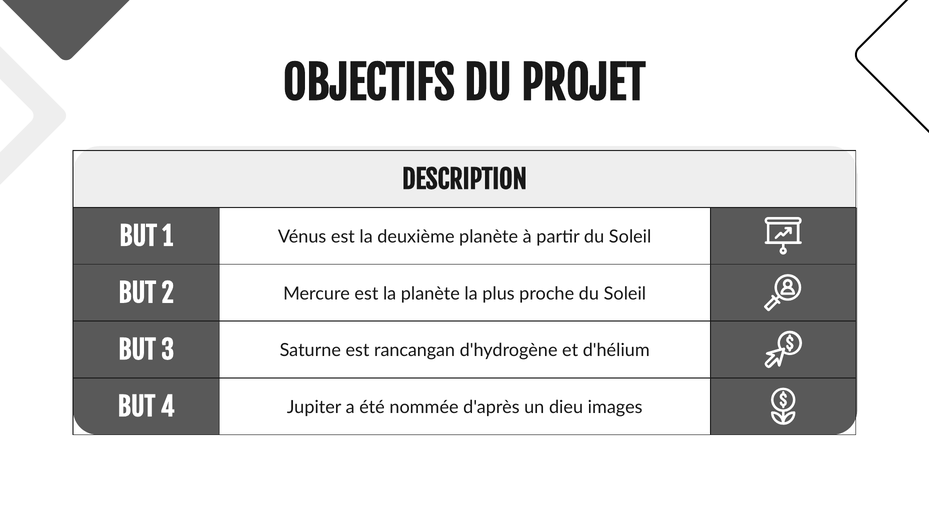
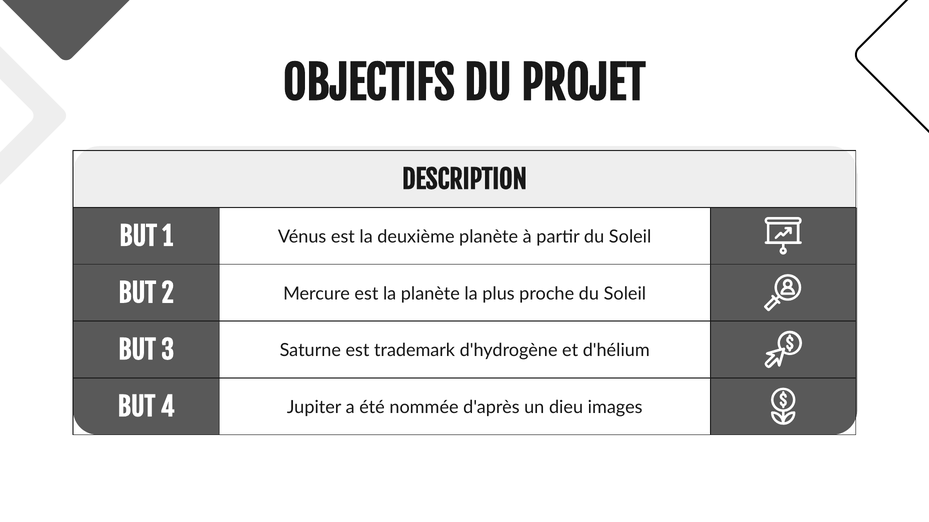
rancangan: rancangan -> trademark (415, 351)
